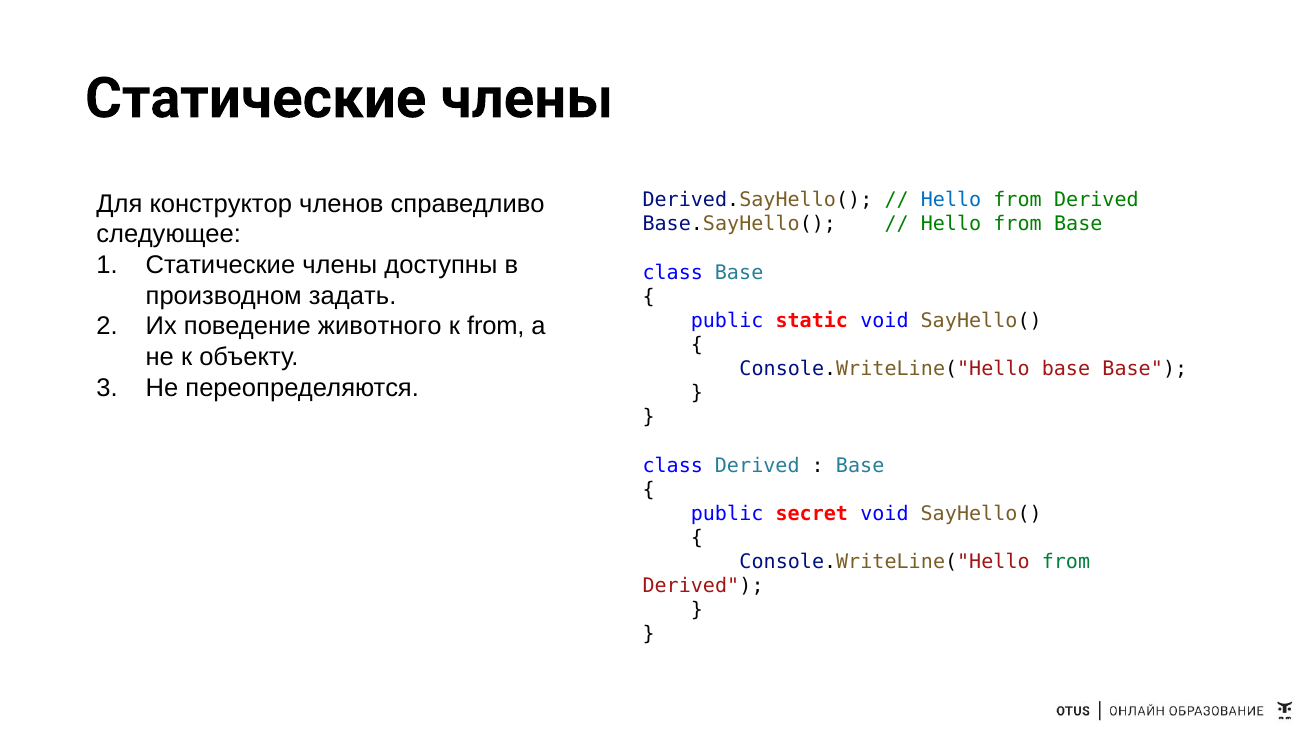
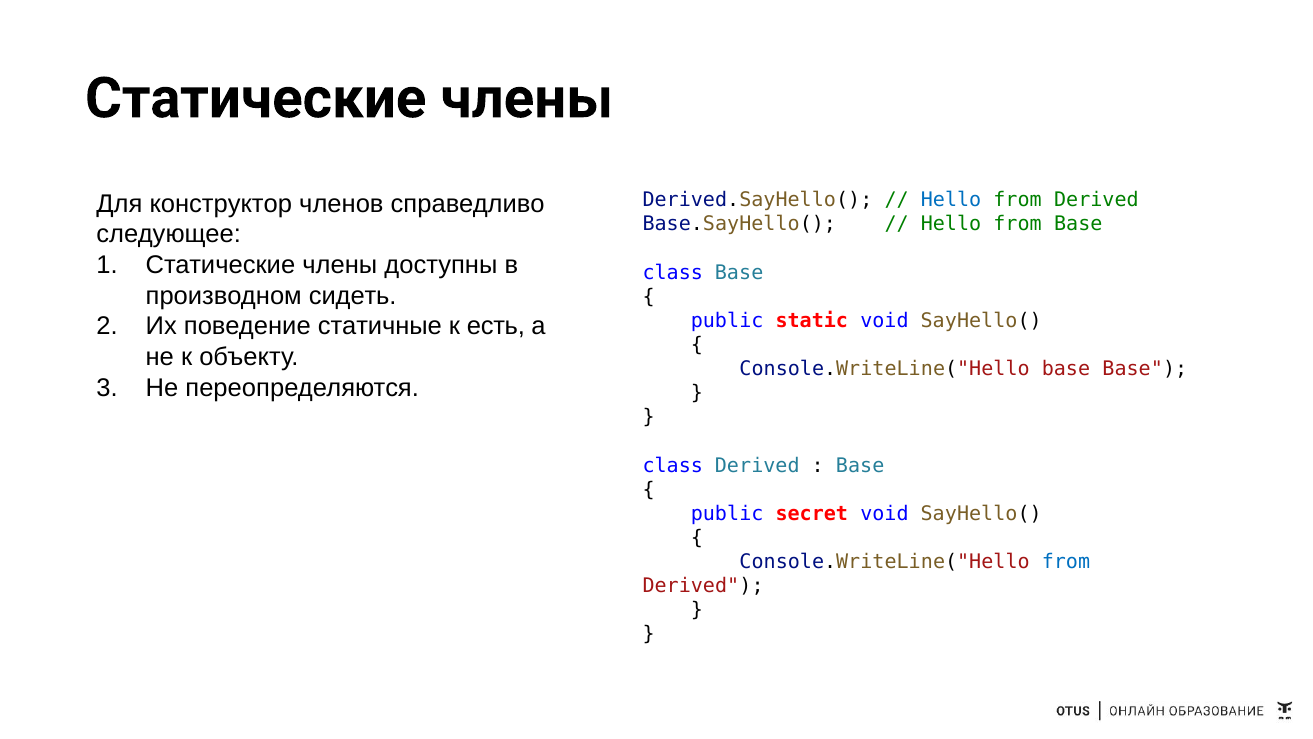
задать: задать -> cидеть (353, 295)
животного: животного -> статичные (380, 326)
к from: from -> есть (496, 326)
from colour: green -> blue (1066, 561)
